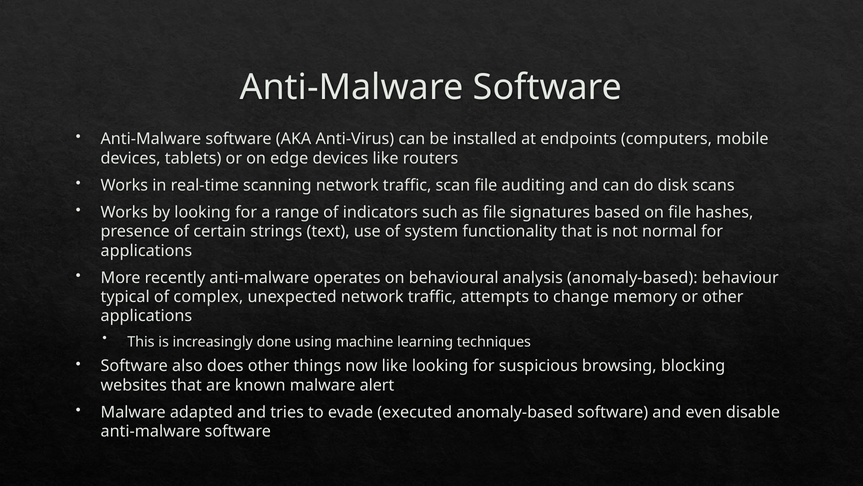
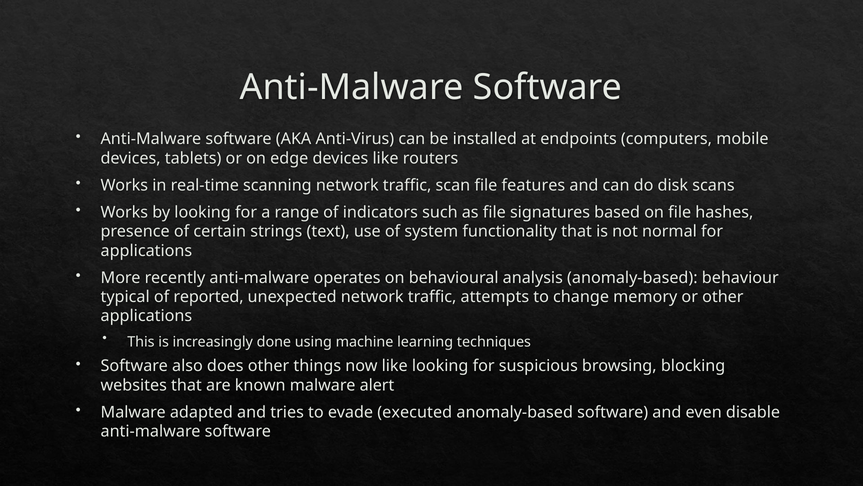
auditing: auditing -> features (533, 185)
complex: complex -> reported (209, 297)
